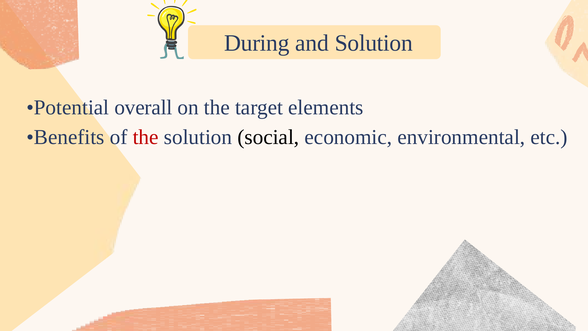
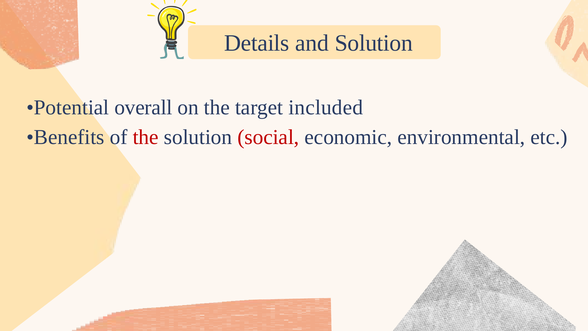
During: During -> Details (257, 43)
elements: elements -> included (326, 107)
social colour: black -> red (268, 137)
